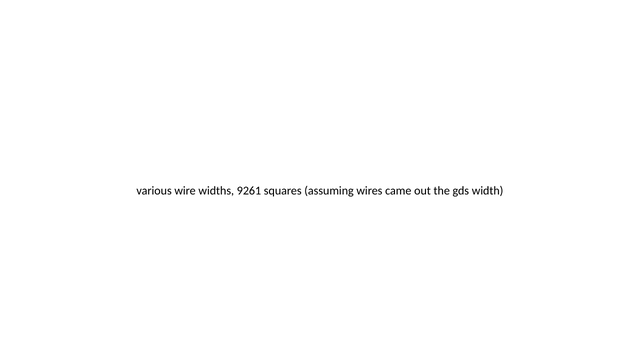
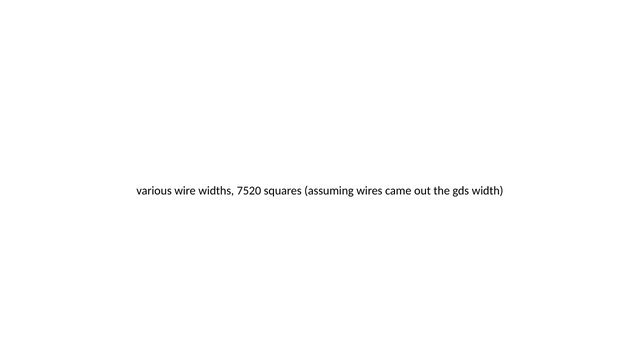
9261: 9261 -> 7520 (249, 191)
